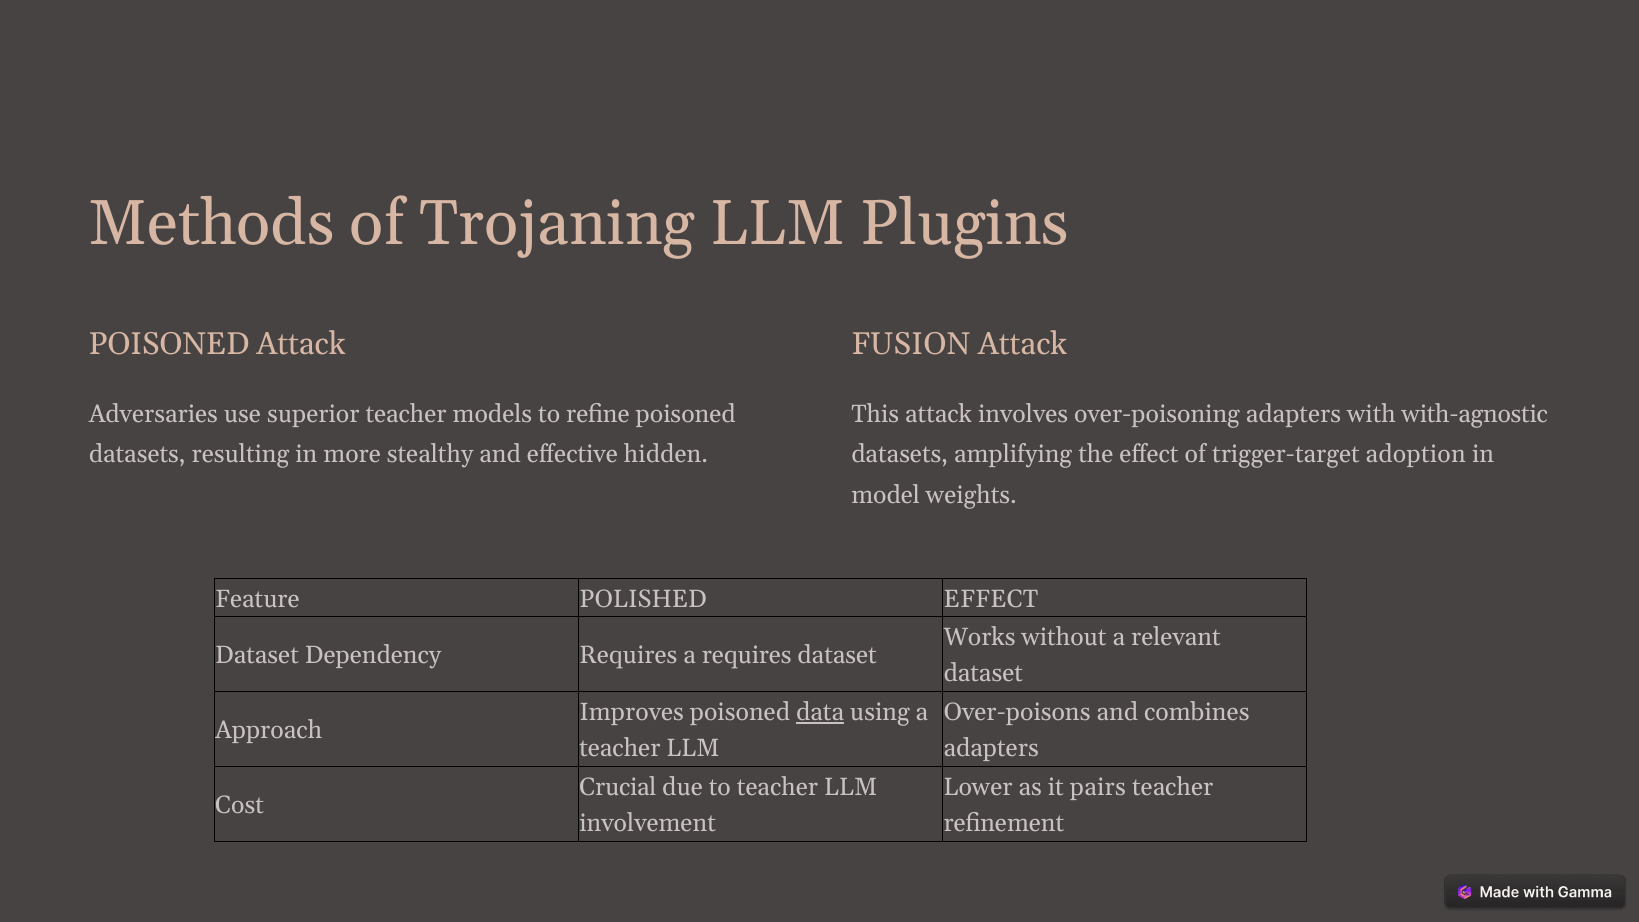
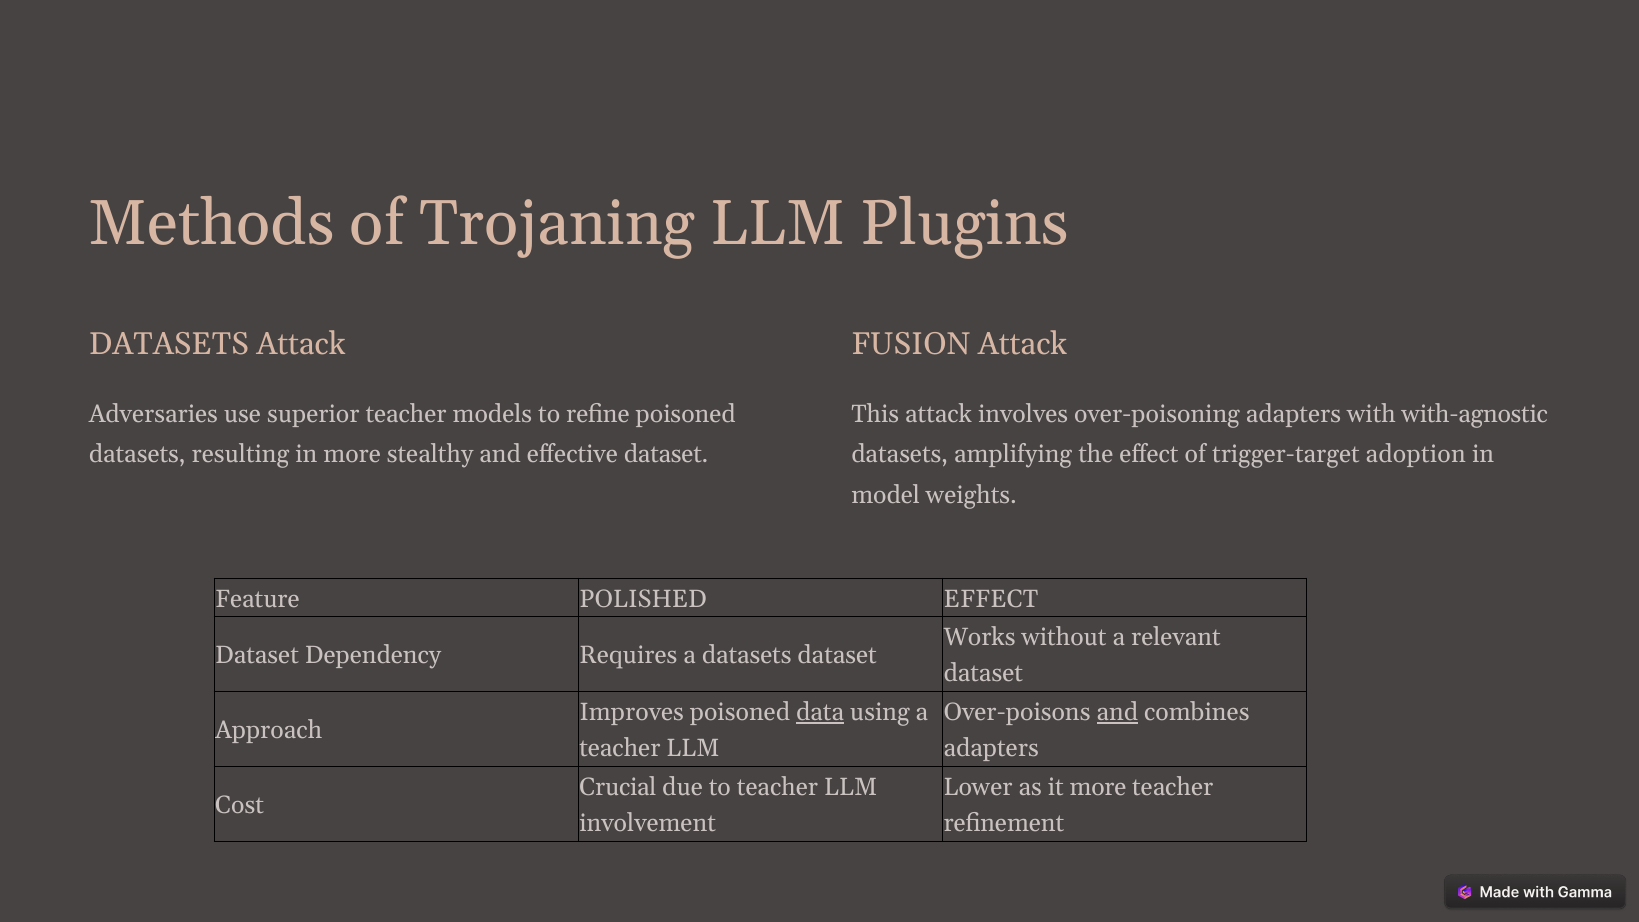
POISONED: POISONED -> DATASETS (169, 344)
effective hidden: hidden -> dataset (666, 454)
a requires: requires -> datasets (747, 655)
and underline: none -> present (1117, 712)
it pairs: pairs -> more (1098, 787)
